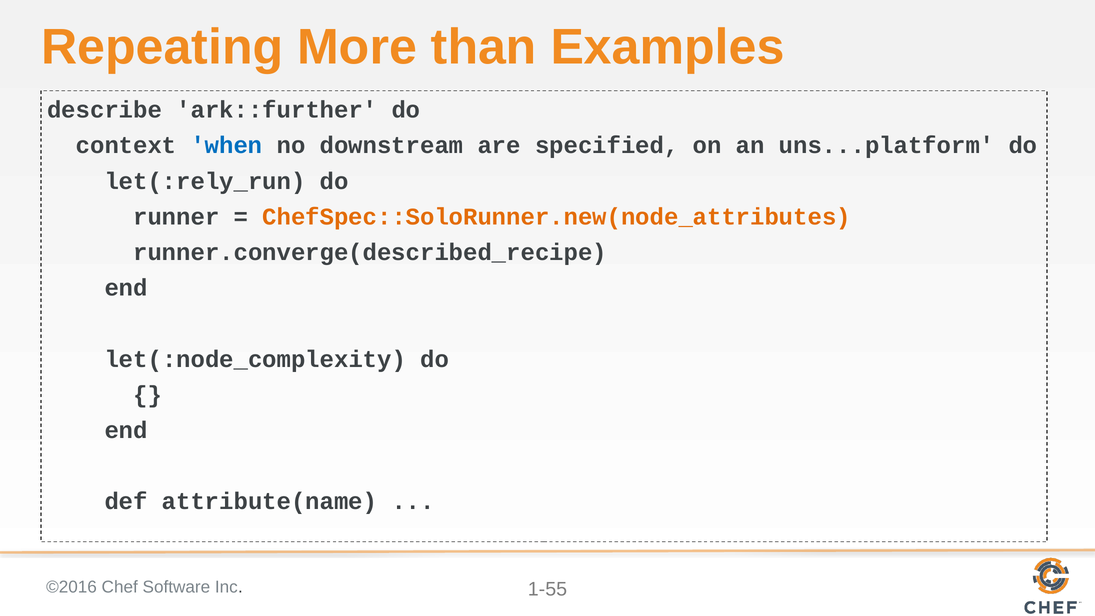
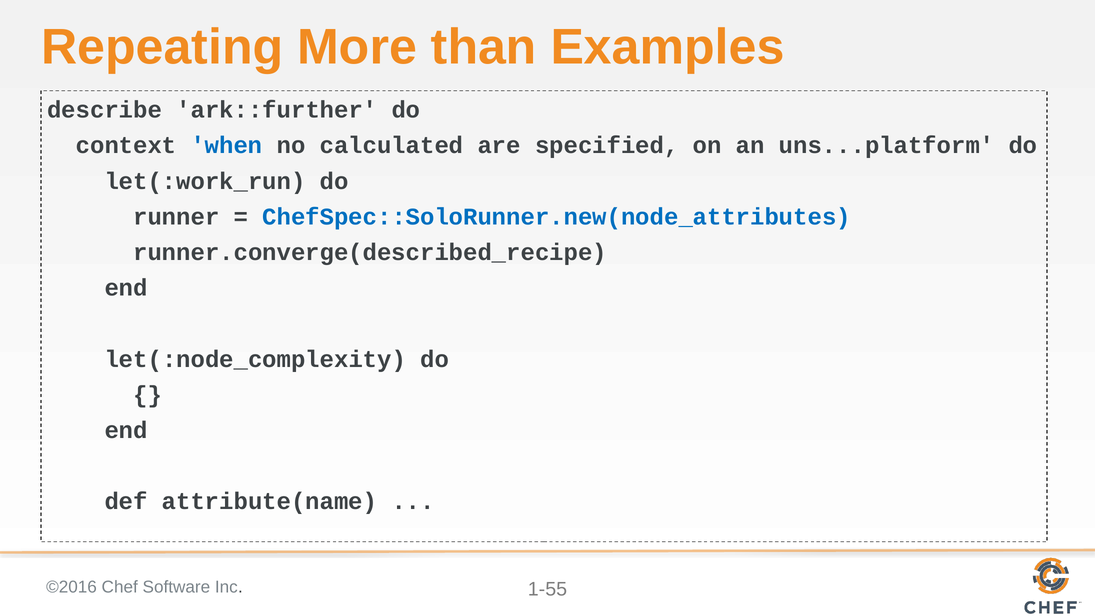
downstream: downstream -> calculated (391, 146)
let(:rely_run: let(:rely_run -> let(:work_run (205, 181)
ChefSpec::SoloRunner.new(node_attributes colour: orange -> blue (557, 217)
